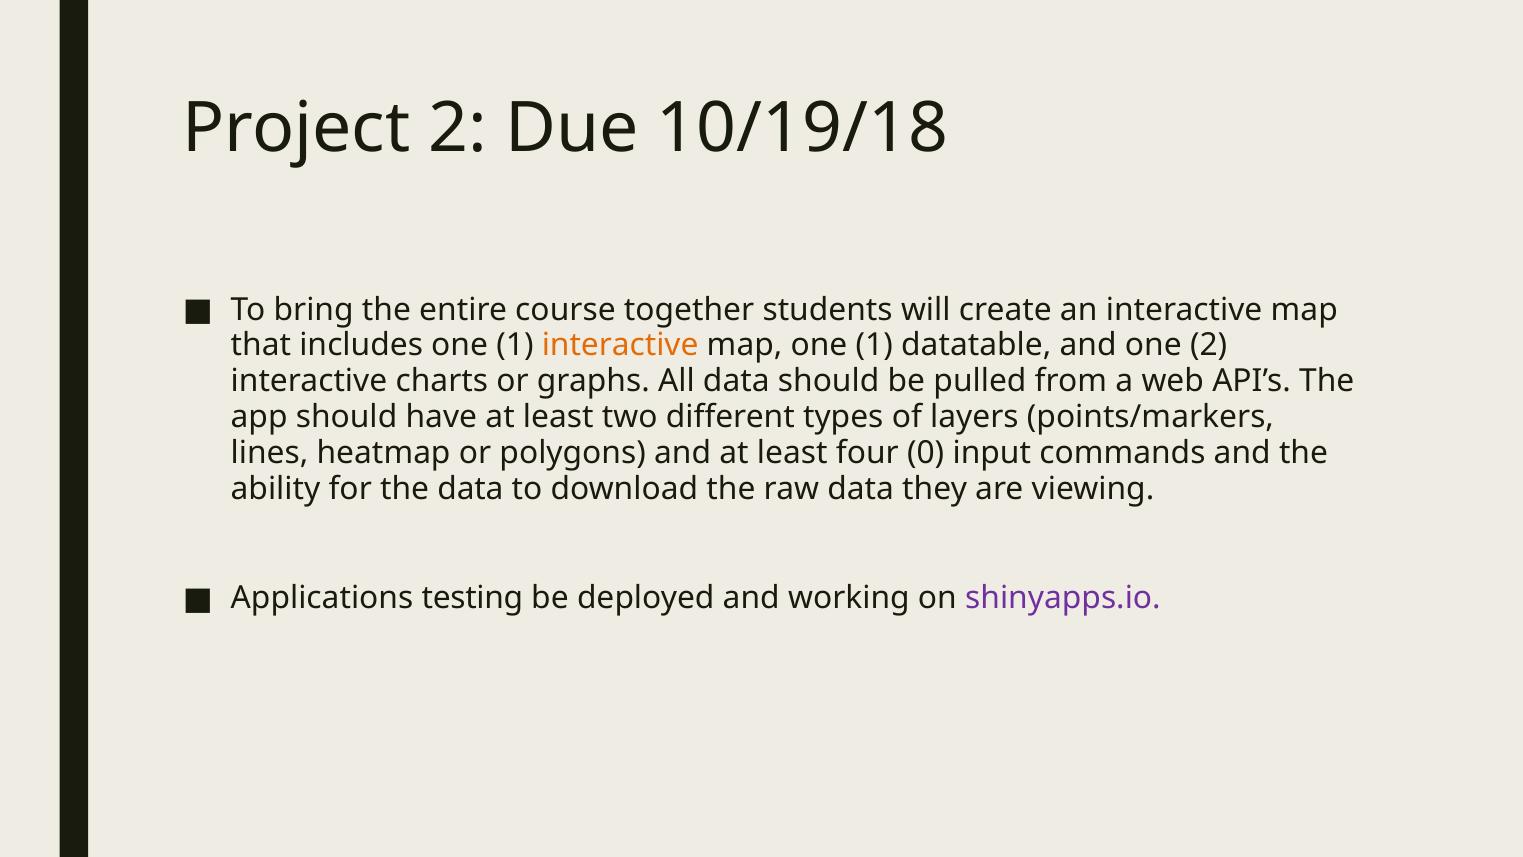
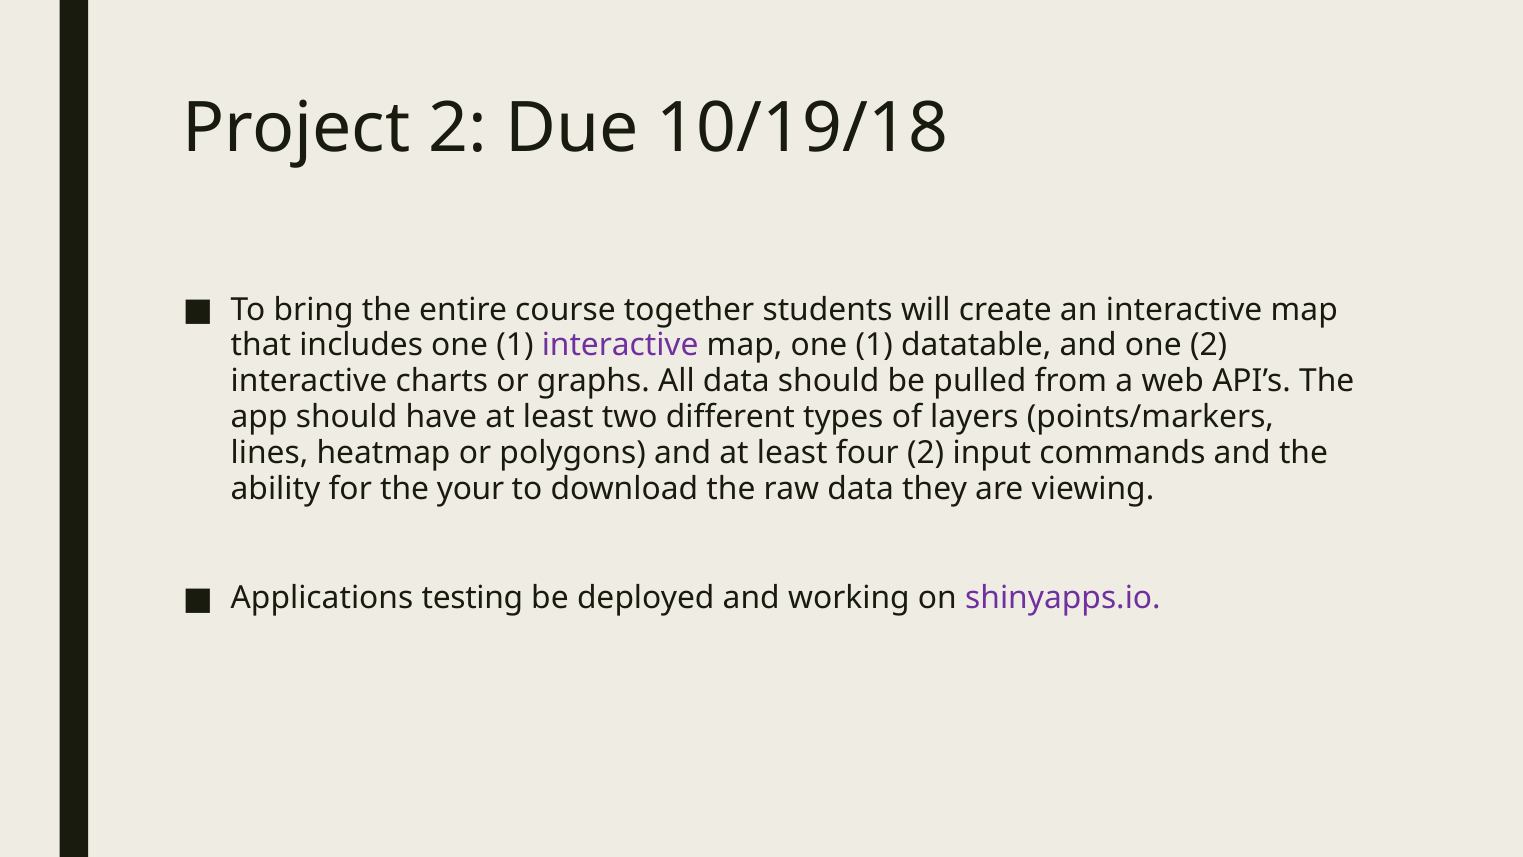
interactive colour: orange -> purple (620, 345)
four 0: 0 -> 2 (926, 453)
the data: data -> your (471, 488)
